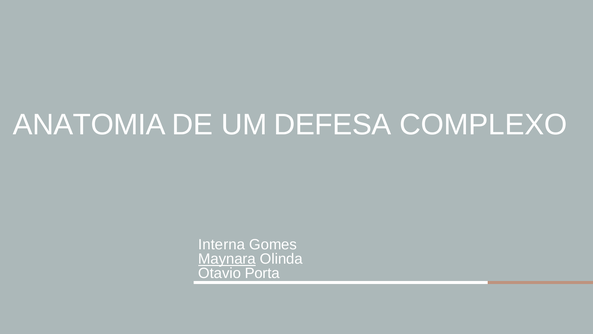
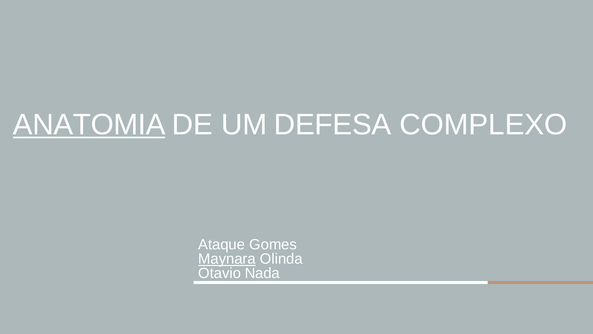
ANATOMIA underline: none -> present (89, 124)
Interna: Interna -> Ataque (222, 244)
Porta: Porta -> Nada (262, 273)
